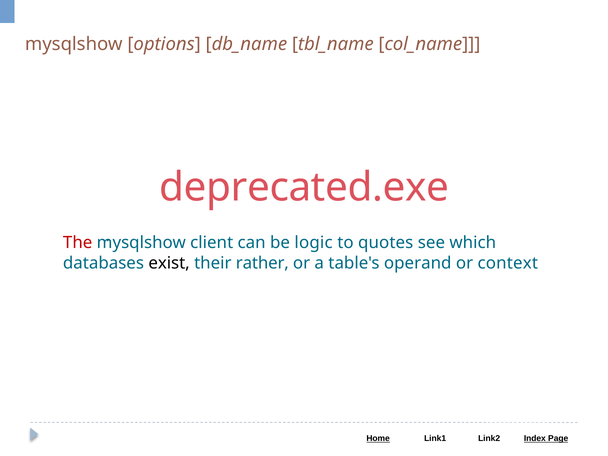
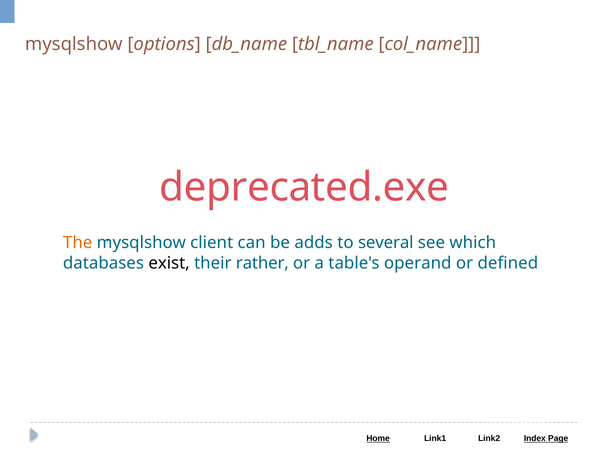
The colour: red -> orange (78, 243)
logic: logic -> adds (314, 243)
quotes: quotes -> several (386, 243)
context: context -> defined (508, 263)
